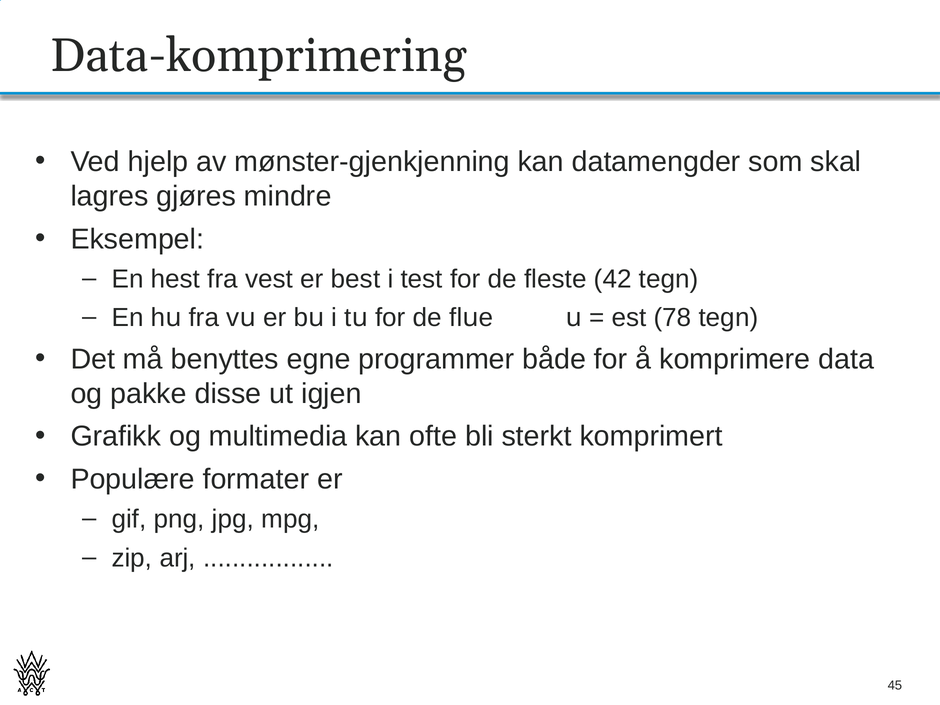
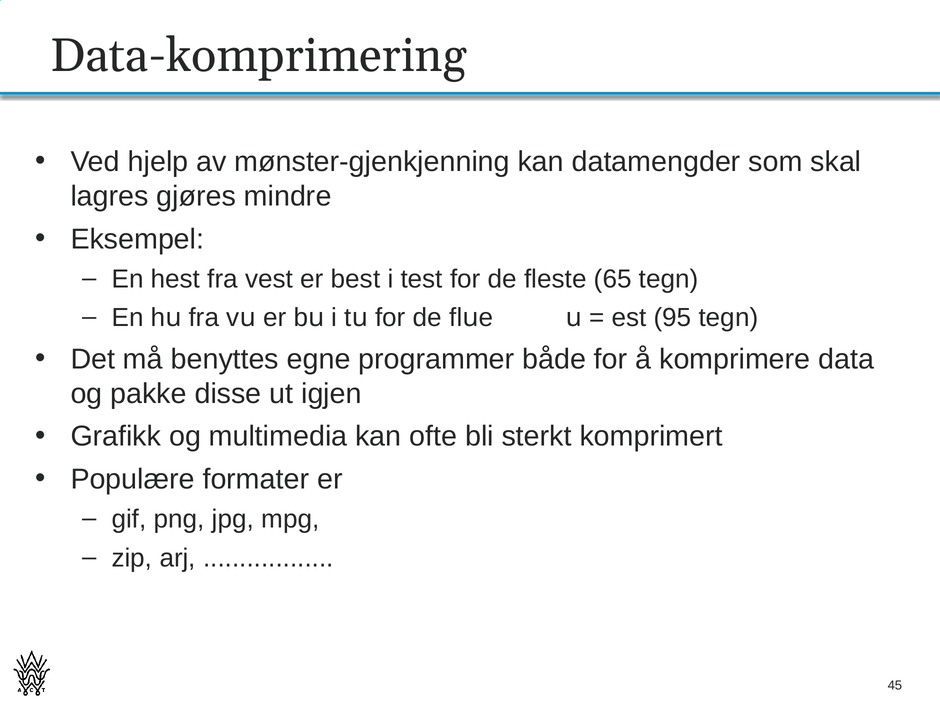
42: 42 -> 65 (613, 279)
78: 78 -> 95 (673, 318)
